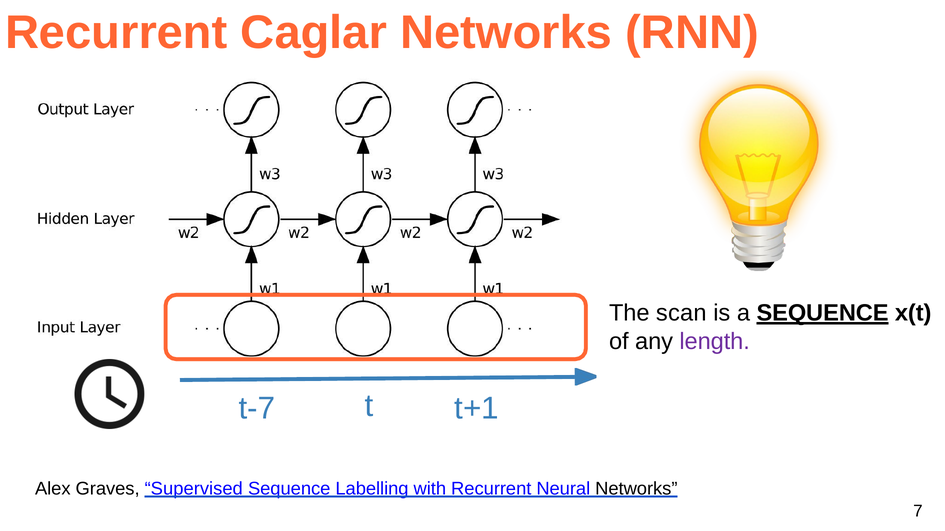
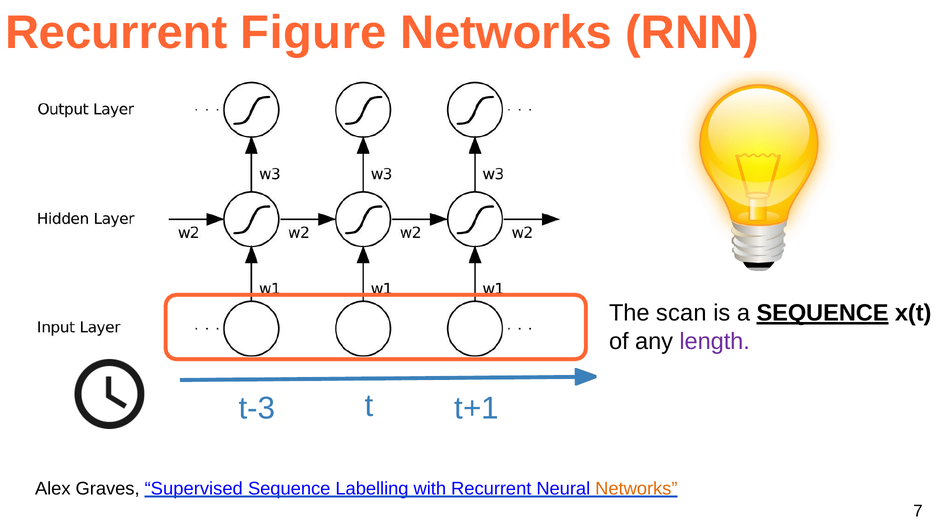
Caglar: Caglar -> Figure (314, 33)
t-7: t-7 -> t-3 (257, 409)
Networks colour: black -> orange (636, 489)
